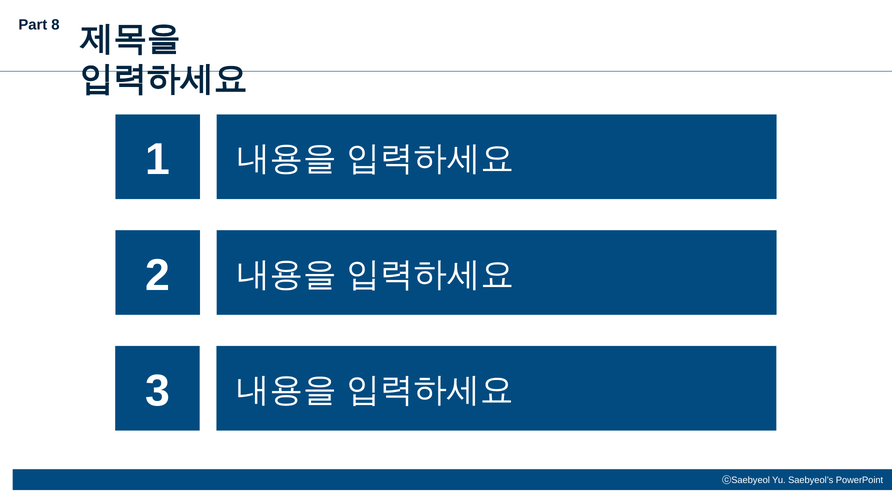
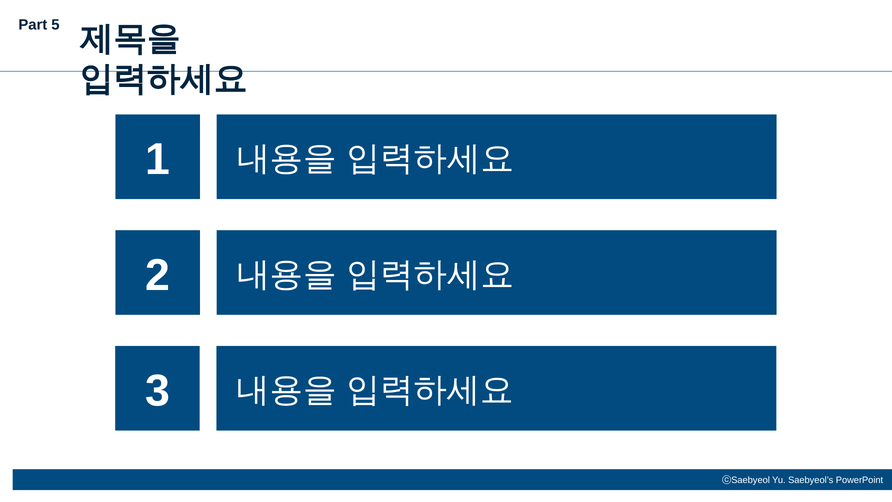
8: 8 -> 5 (55, 25)
